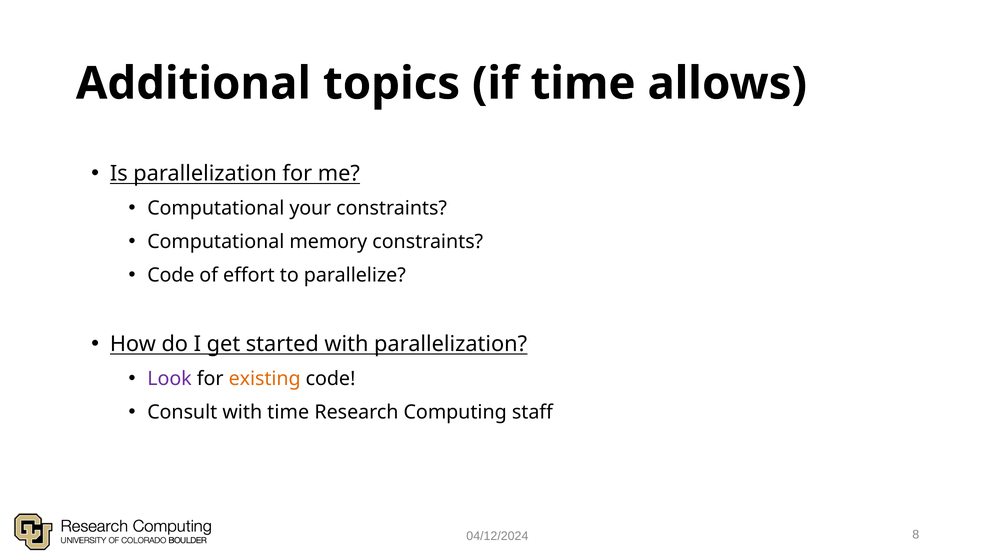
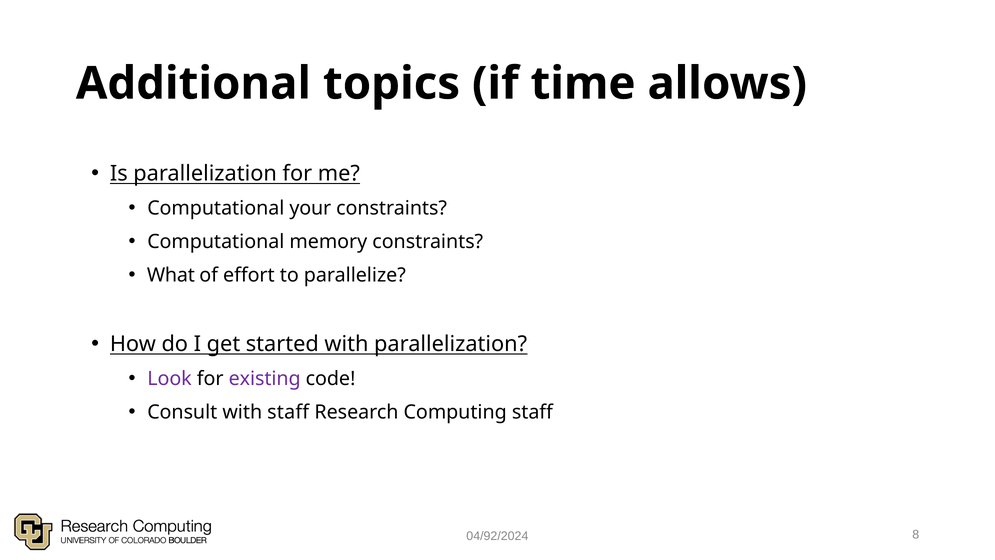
Code: Code -> What (171, 275)
existing colour: orange -> purple (265, 379)
with time: time -> staff (288, 412)
04/12/2024: 04/12/2024 -> 04/92/2024 (497, 536)
